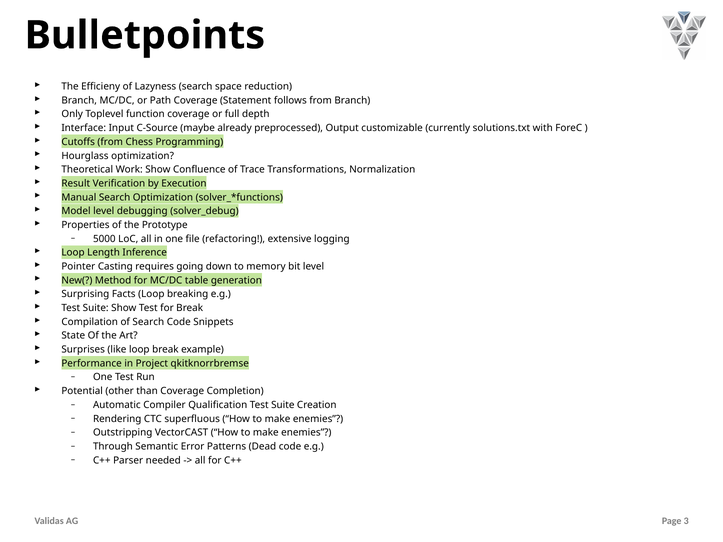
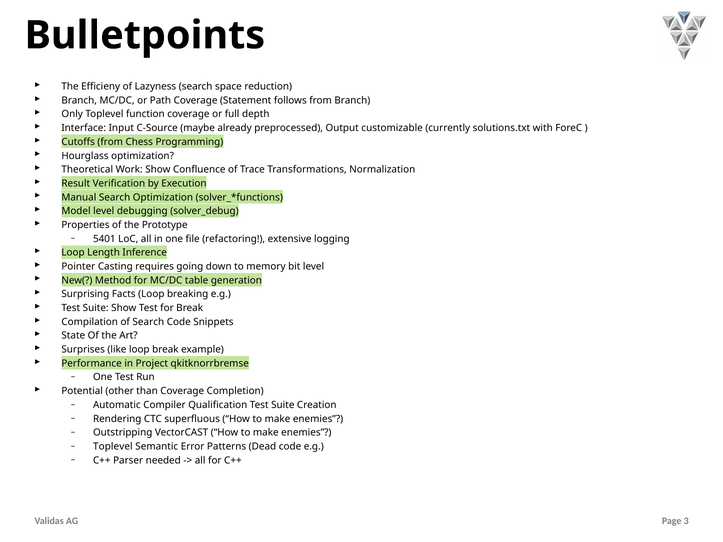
5000: 5000 -> 5401 (104, 239)
Through: Through -> Toplevel (113, 447)
